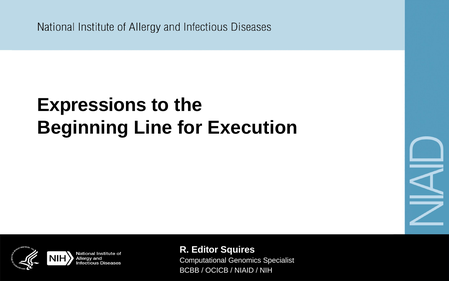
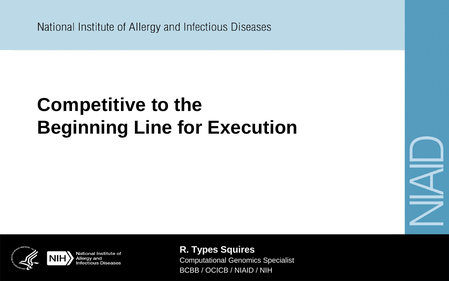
Expressions: Expressions -> Competitive (92, 105)
Editor: Editor -> Types (205, 249)
